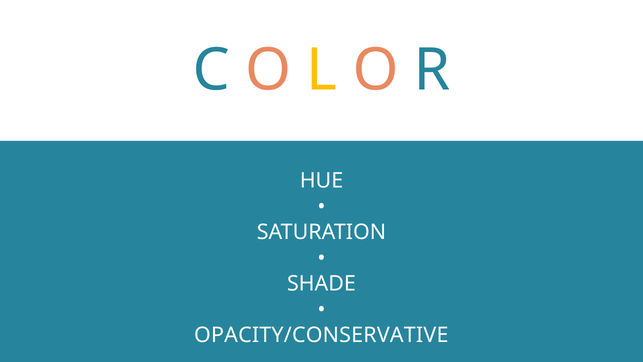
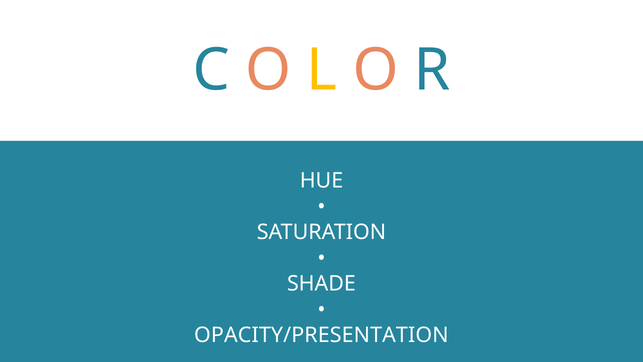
OPACITY/CONSERVATIVE: OPACITY/CONSERVATIVE -> OPACITY/PRESENTATION (321, 335)
